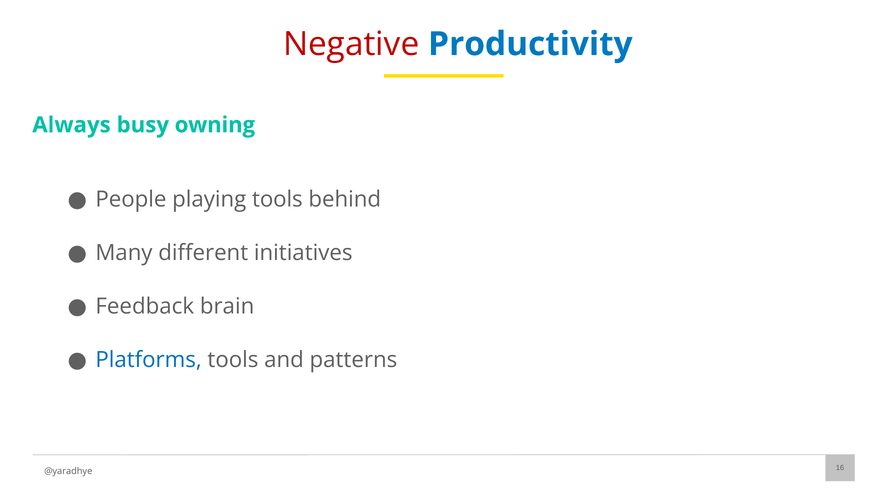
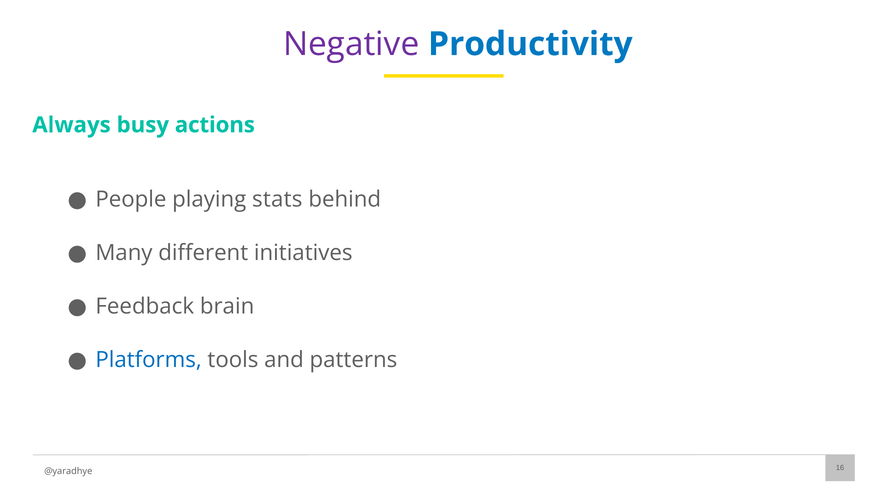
Negative colour: red -> purple (351, 44)
owning: owning -> actions (215, 125)
playing tools: tools -> stats (277, 200)
